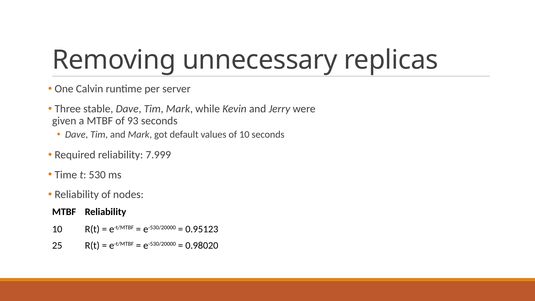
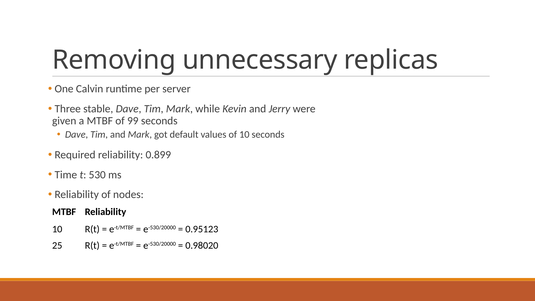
93: 93 -> 99 (133, 121)
7.999: 7.999 -> 0.899 (158, 155)
